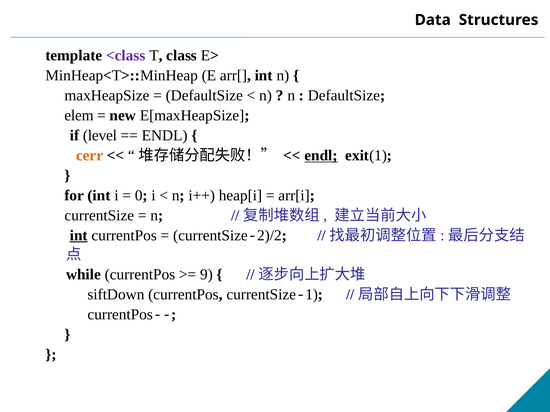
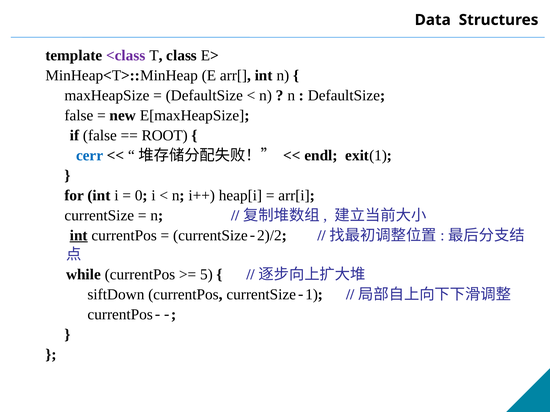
elem: elem -> false (79, 116)
if level: level -> false (100, 136)
ENDL: ENDL -> ROOT (165, 136)
cerr colour: orange -> blue (90, 156)
endl underline: present -> none (321, 156)
9: 9 -> 5 (206, 275)
